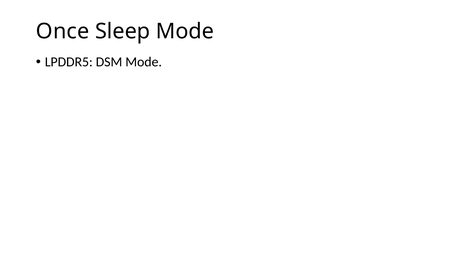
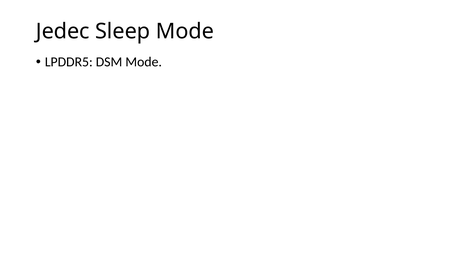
Once: Once -> Jedec (63, 31)
